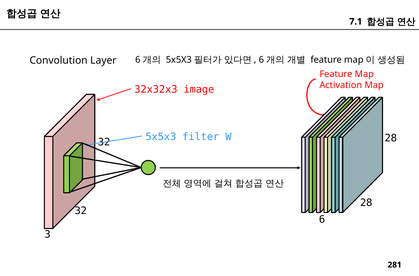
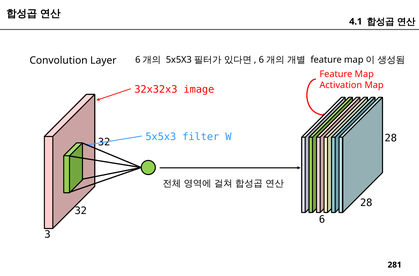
7.1: 7.1 -> 4.1 (356, 21)
